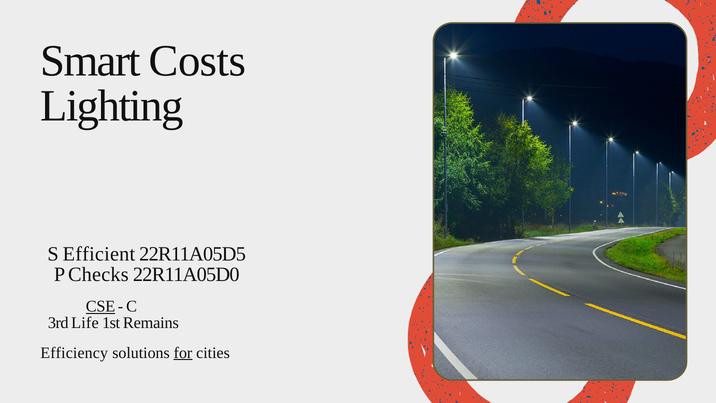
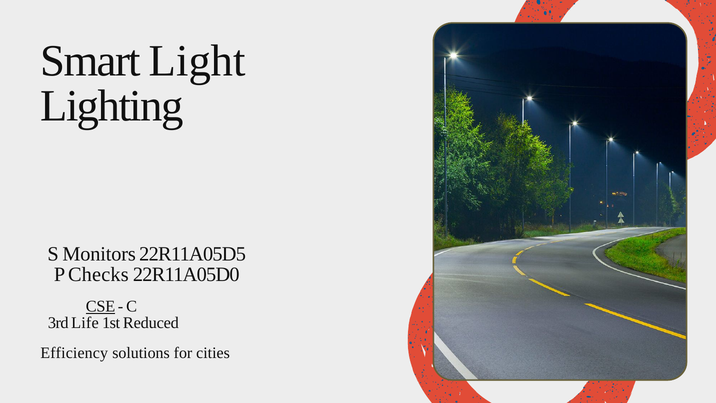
Costs: Costs -> Light (197, 61)
Efficient: Efficient -> Monitors (99, 254)
Remains: Remains -> Reduced (151, 323)
for underline: present -> none (183, 353)
